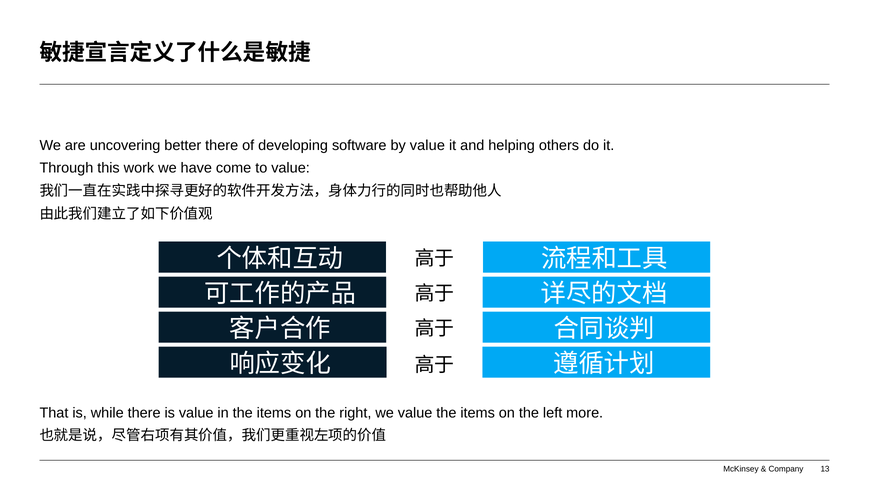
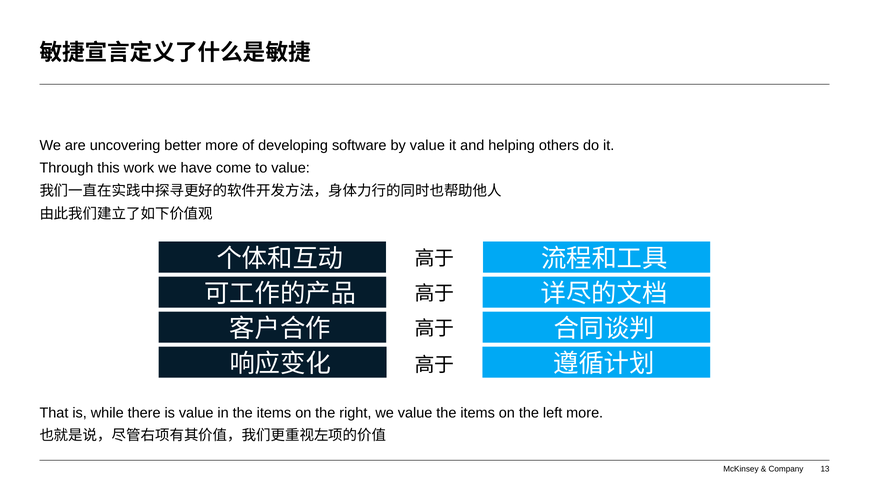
better there: there -> more (222, 145)
